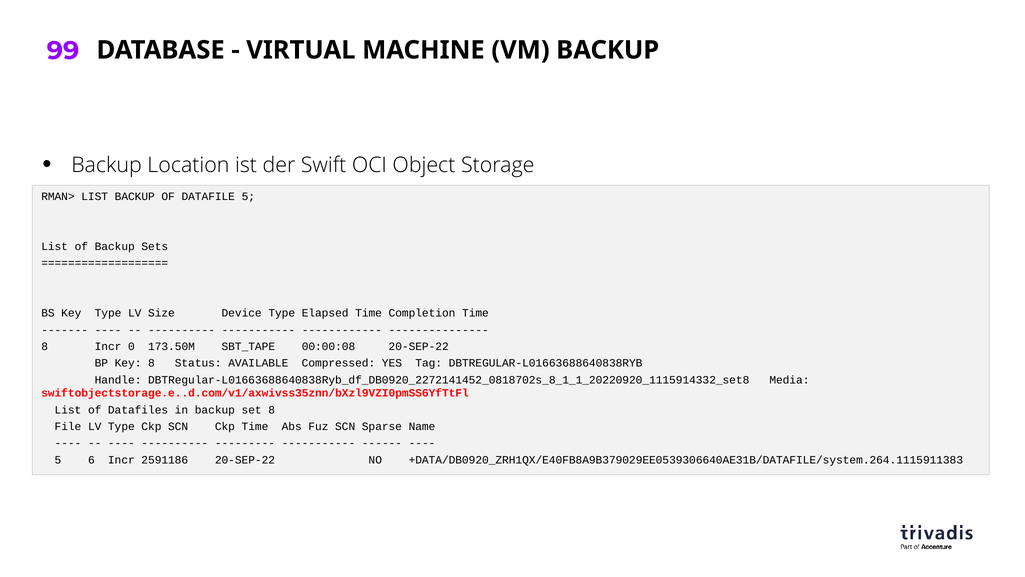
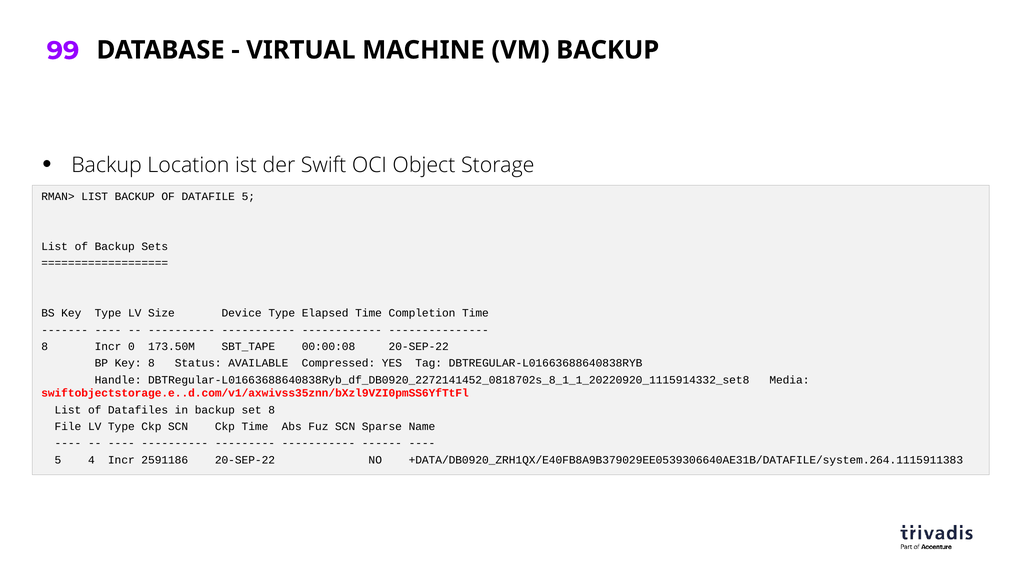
6: 6 -> 4 (91, 460)
